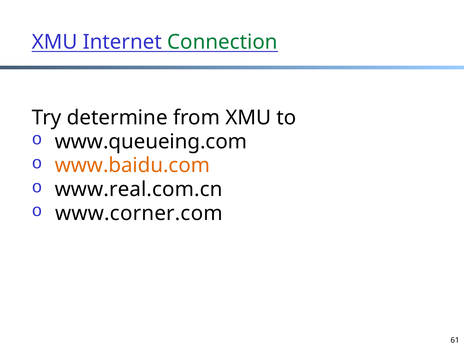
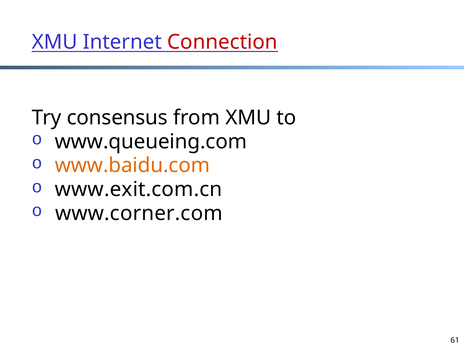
Connection colour: green -> red (222, 42)
determine: determine -> consensus (117, 118)
www.real.com.cn: www.real.com.cn -> www.exit.com.cn (139, 189)
